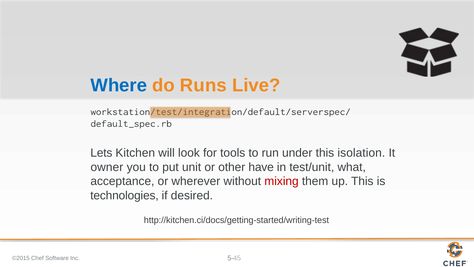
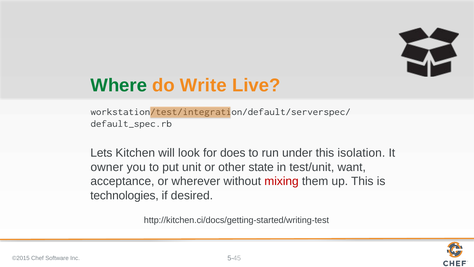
Where colour: blue -> green (119, 85)
Runs: Runs -> Write (203, 85)
tools: tools -> does (233, 153)
have: have -> state (261, 167)
what: what -> want (352, 167)
